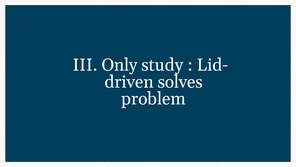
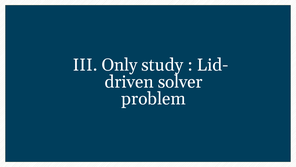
solves: solves -> solver (180, 82)
